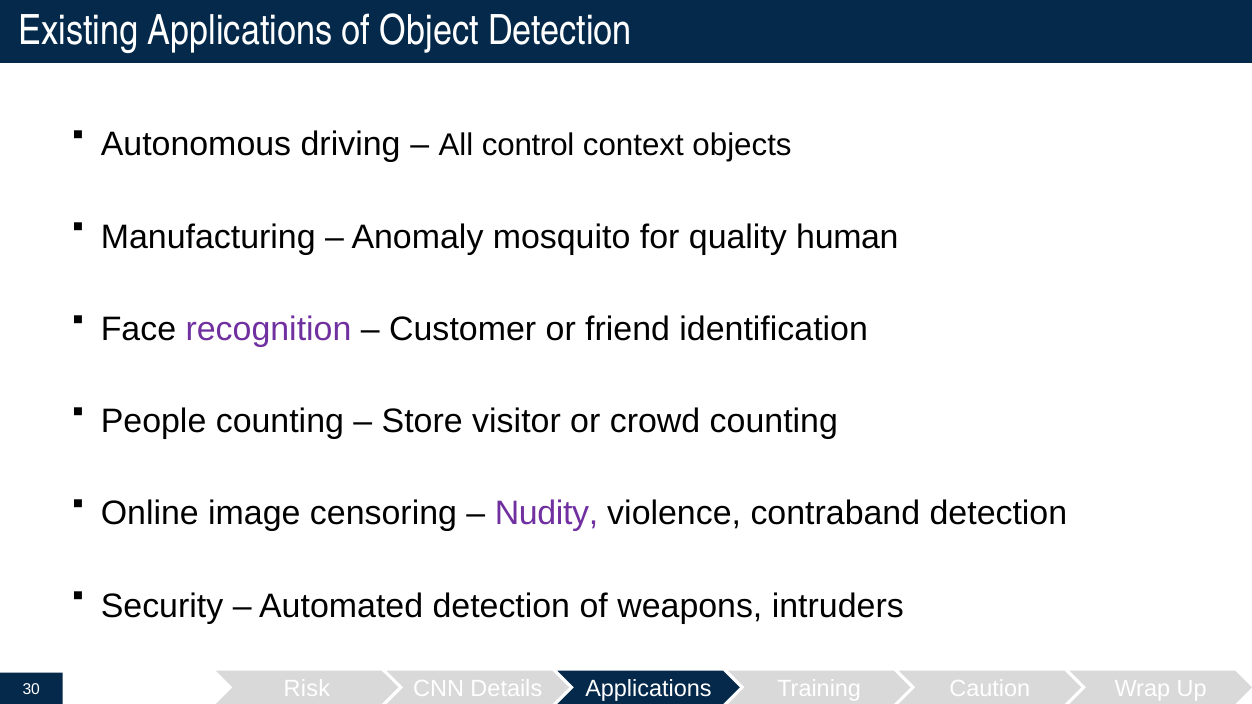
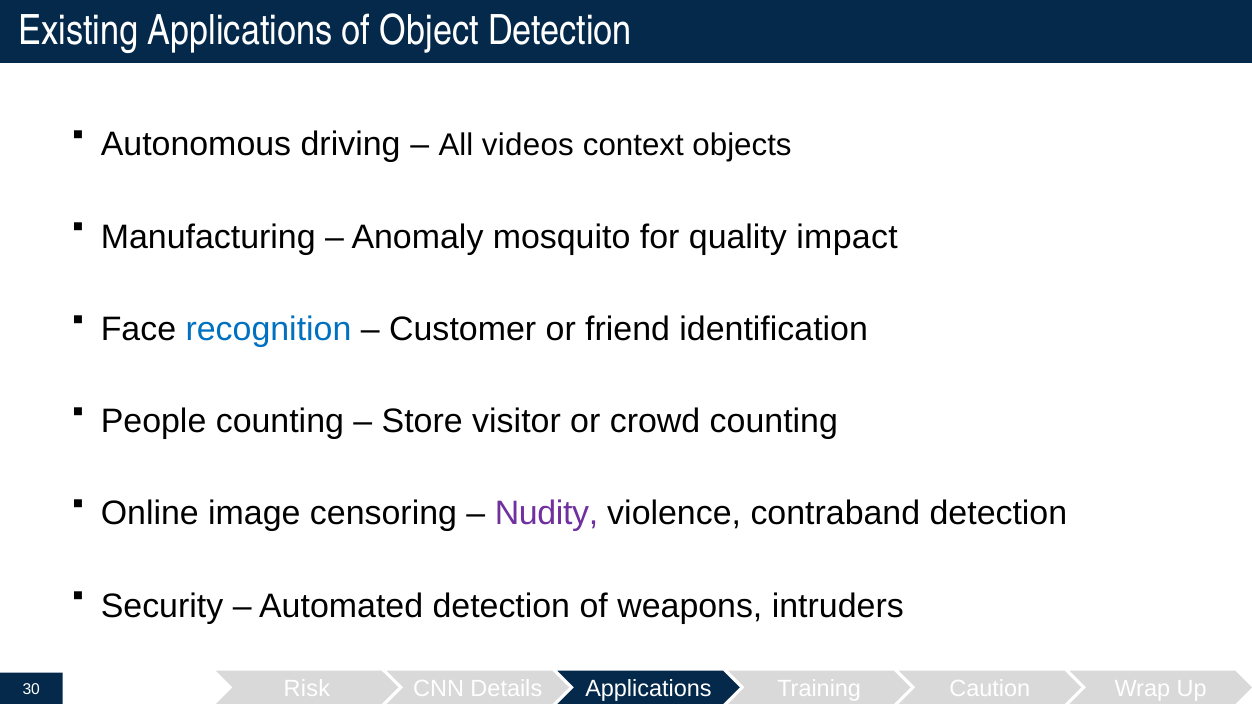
control: control -> videos (528, 146)
human: human -> impact (847, 237)
recognition colour: purple -> blue (268, 329)
